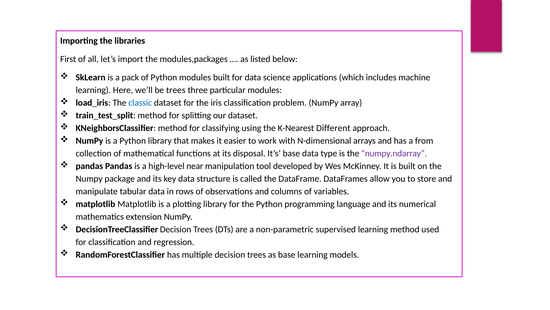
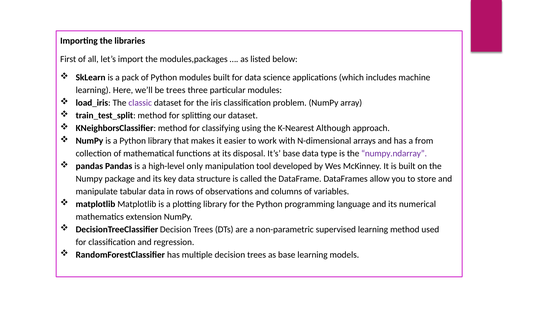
classic colour: blue -> purple (140, 103)
Different: Different -> Although (333, 128)
near: near -> only (195, 166)
